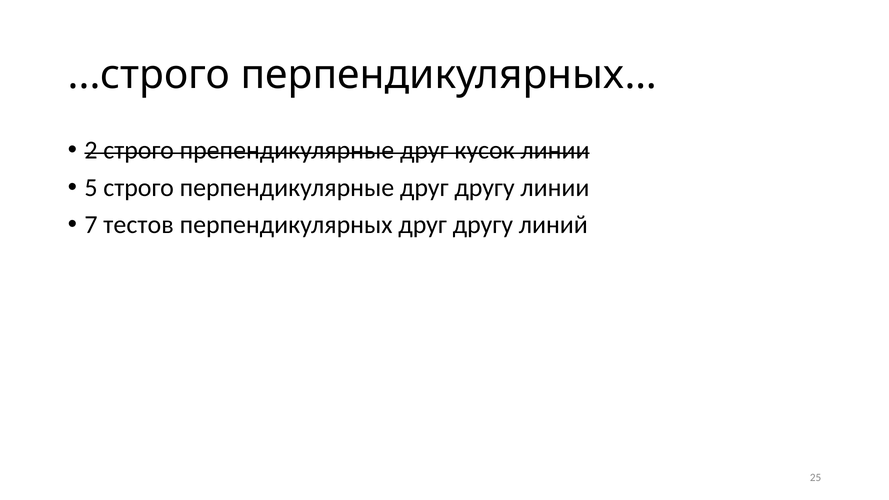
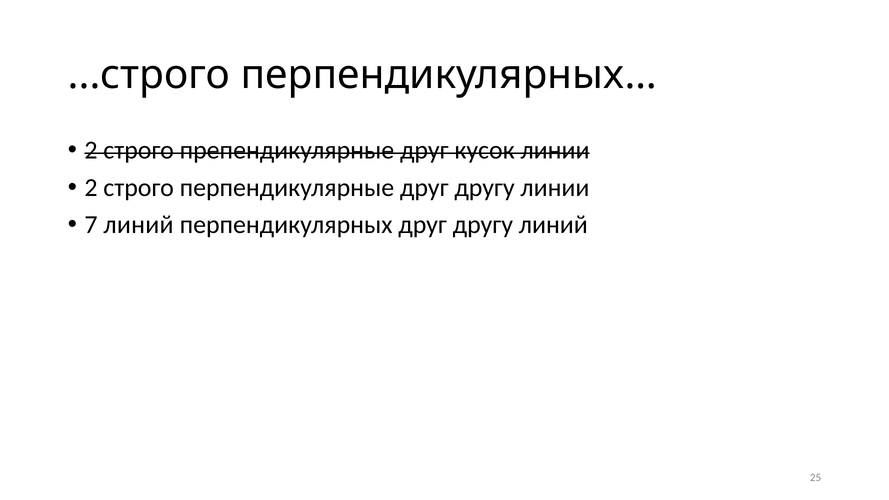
5: 5 -> 2 (91, 188)
7 тестов: тестов -> линий (138, 225)
